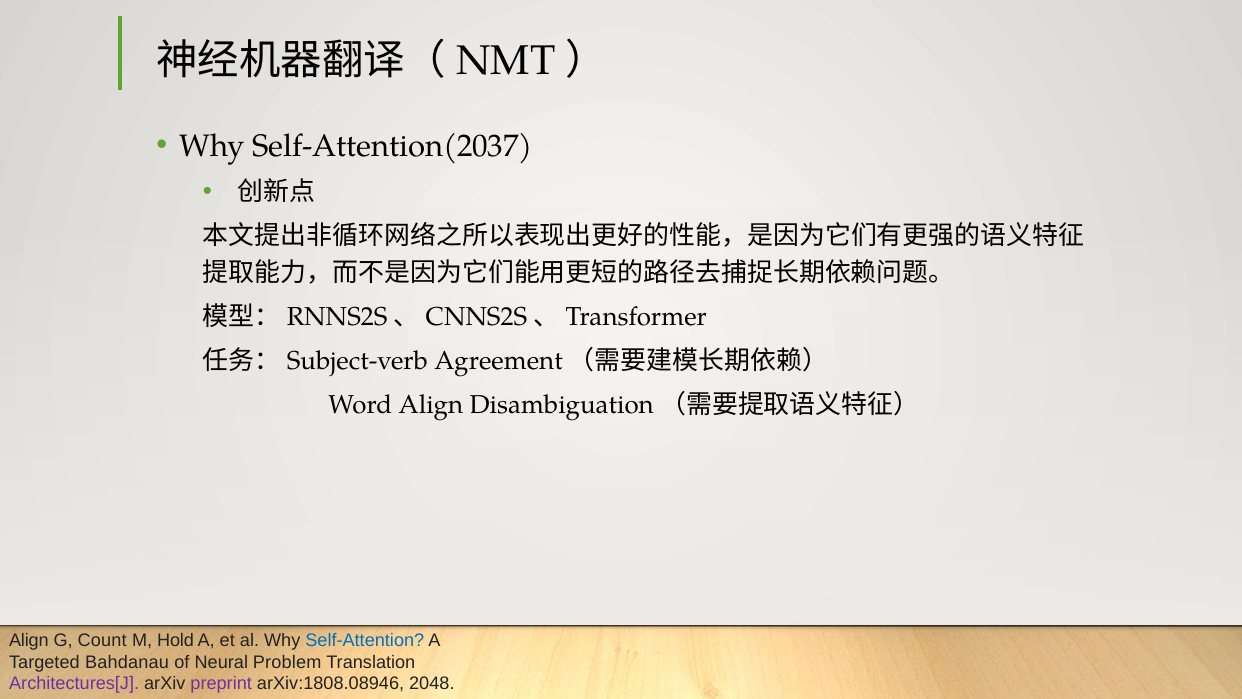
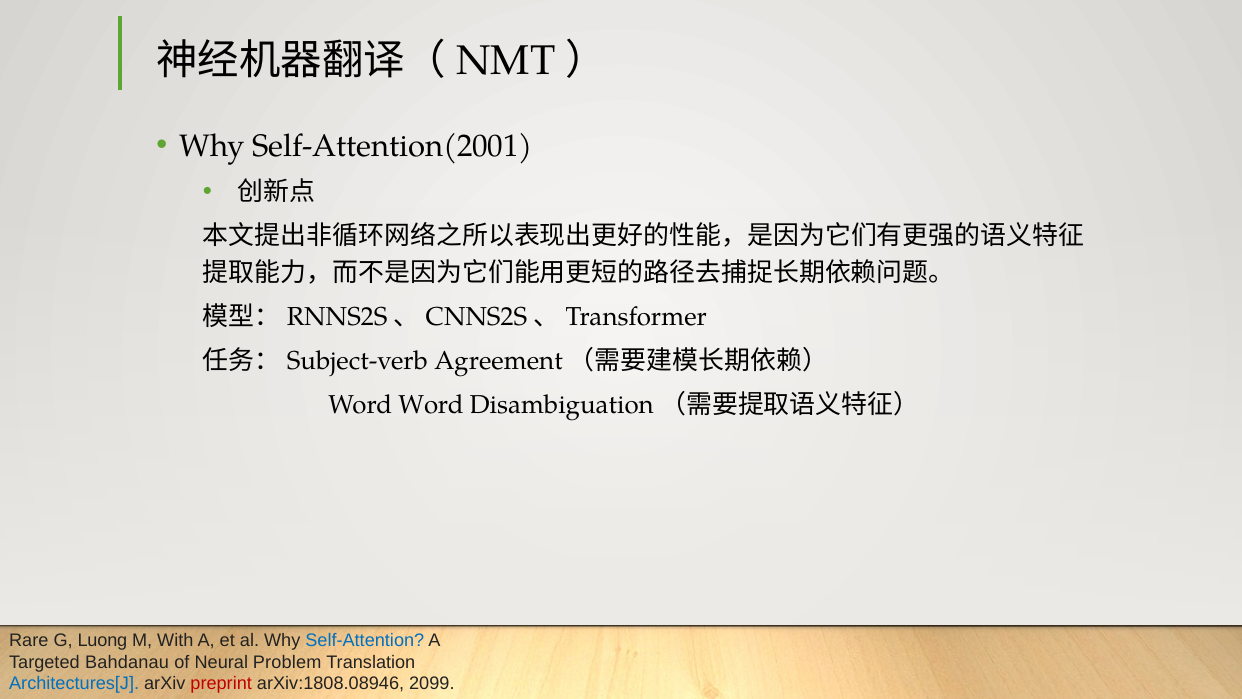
Self-Attention(2037: Self-Attention(2037 -> Self-Attention(2001 (393, 146)
Word Align: Align -> Word (431, 404)
Align: Align -> Rare (29, 640)
Count: Count -> Luong (102, 640)
Hold: Hold -> With (175, 640)
Architectures[J colour: purple -> blue (74, 684)
preprint colour: purple -> red (221, 684)
2048: 2048 -> 2099 (432, 684)
